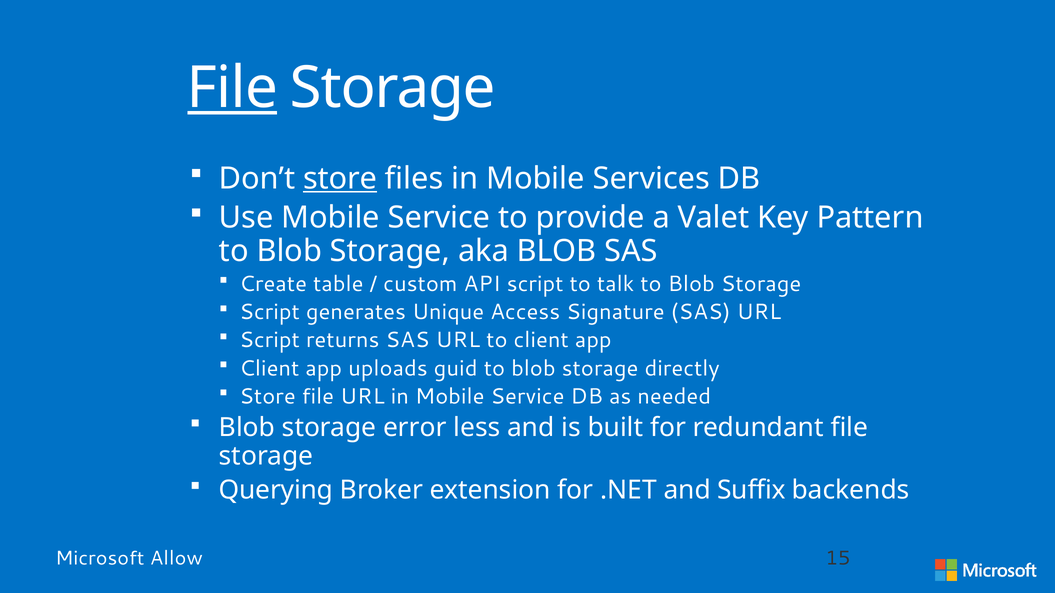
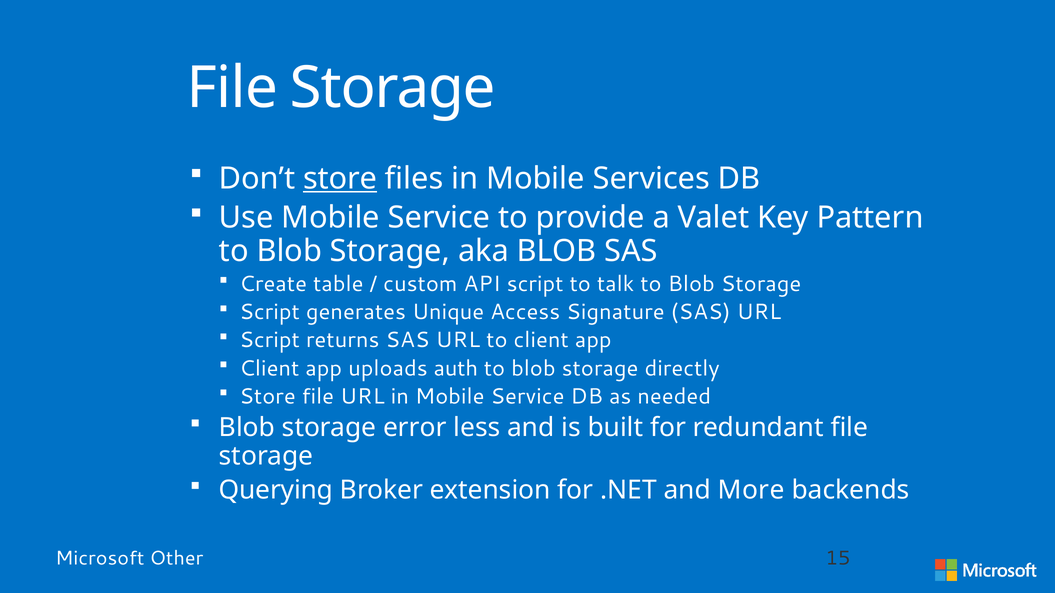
File underline: present -> none (232, 88)
guid: guid -> auth (456, 369)
Suffix: Suffix -> More (751, 490)
Allow: Allow -> Other (176, 558)
